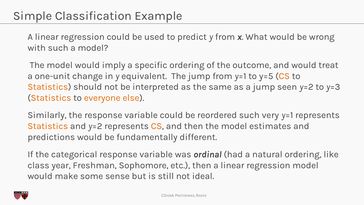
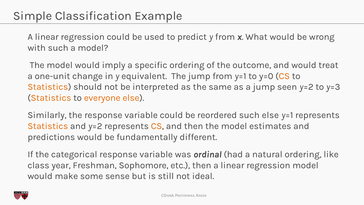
y=5: y=5 -> y=0 (266, 76)
such very: very -> else (270, 115)
